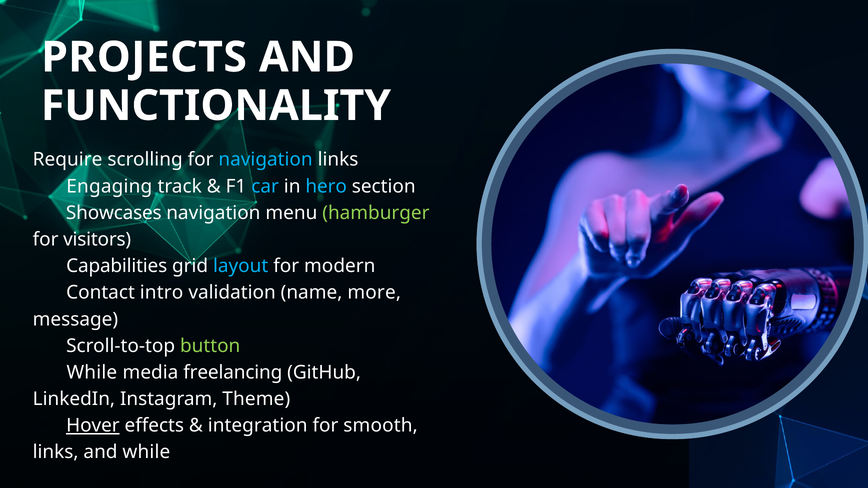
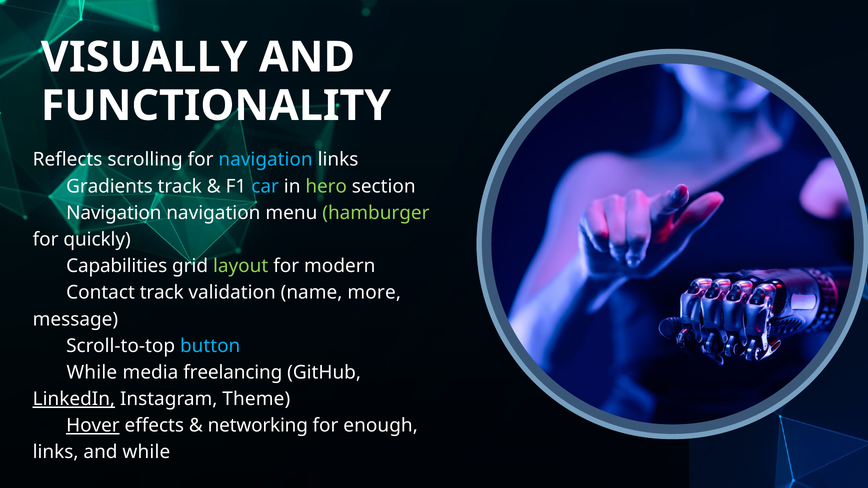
PROJECTS: PROJECTS -> VISUALLY (144, 57)
Require: Require -> Reflects (68, 160)
Engaging: Engaging -> Gradients (109, 186)
hero colour: light blue -> light green (326, 186)
Showcases: Showcases -> Navigation (114, 213)
visitors: visitors -> quickly (97, 240)
layout colour: light blue -> light green (241, 266)
Contact intro: intro -> track (162, 293)
button colour: light green -> light blue (210, 346)
LinkedIn underline: none -> present (74, 399)
integration: integration -> networking (258, 426)
smooth: smooth -> enough (381, 426)
